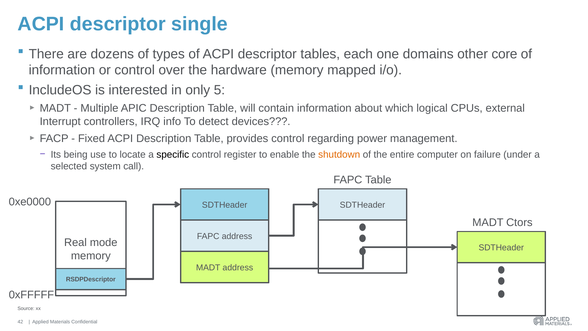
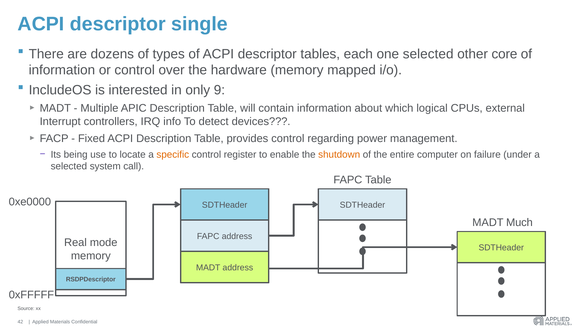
one domains: domains -> selected (428, 54)
5: 5 -> 9 (219, 90)
specific colour: black -> orange (173, 154)
Ctors: Ctors -> Much (519, 223)
